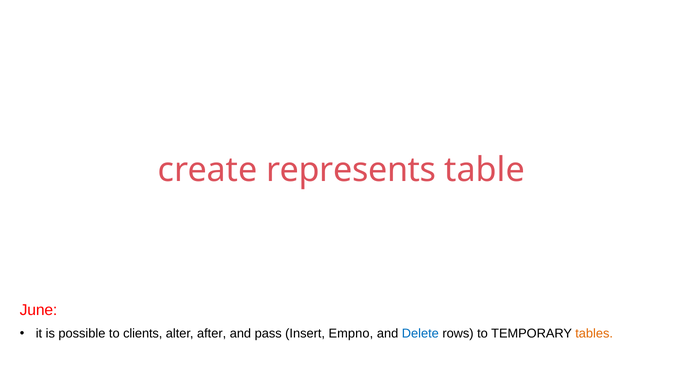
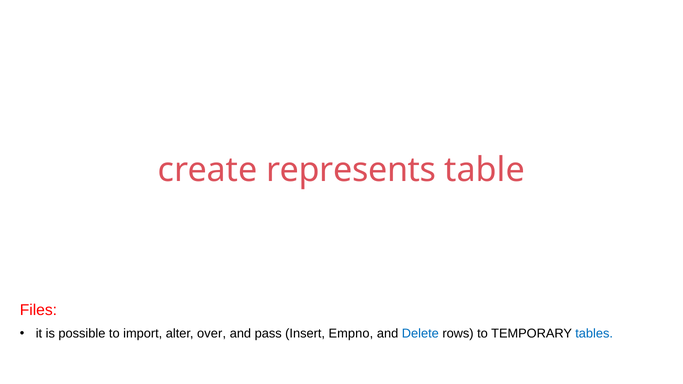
June: June -> Files (38, 310)
clients: clients -> import (143, 334)
after: after -> over (212, 334)
tables colour: orange -> blue (594, 334)
